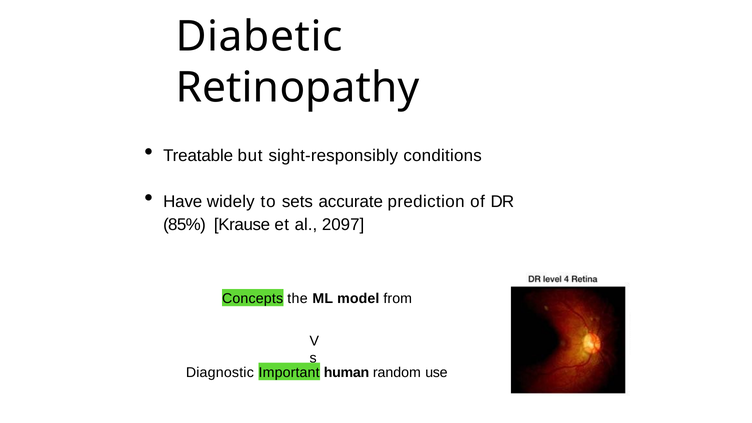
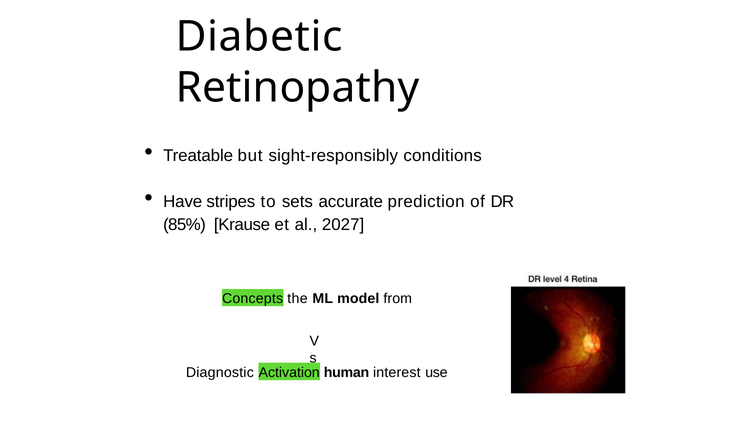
widely: widely -> stripes (231, 202)
2097: 2097 -> 2027 (343, 225)
Important: Important -> Activation (289, 373)
random: random -> interest (397, 373)
